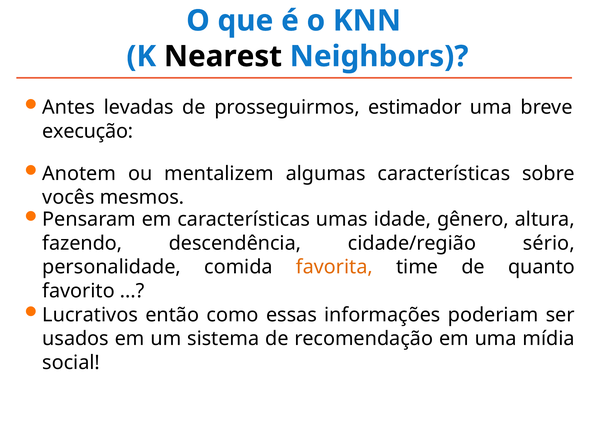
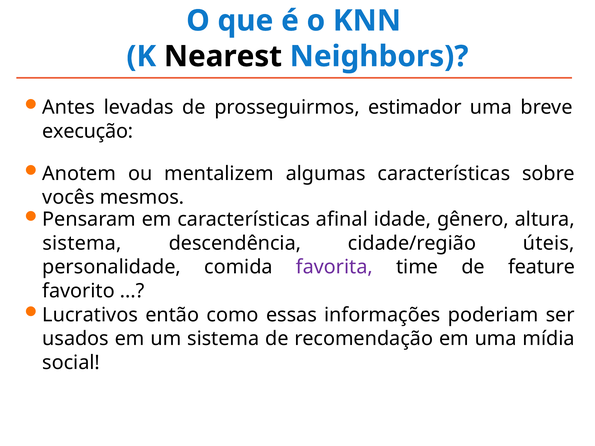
umas: umas -> afinal (342, 220)
fazendo: fazendo -> sistema (82, 243)
sério: sério -> úteis (549, 243)
favorita colour: orange -> purple (334, 267)
quanto: quanto -> feature (542, 267)
